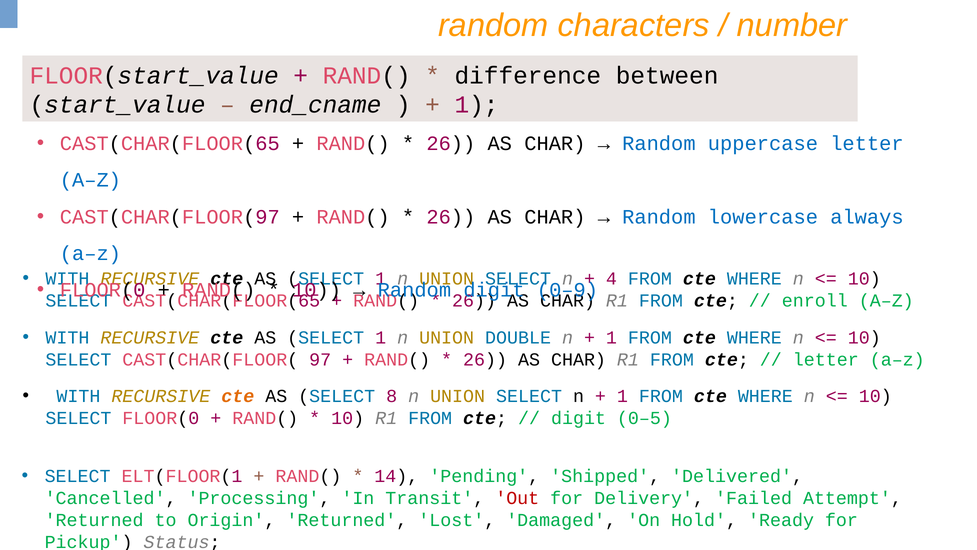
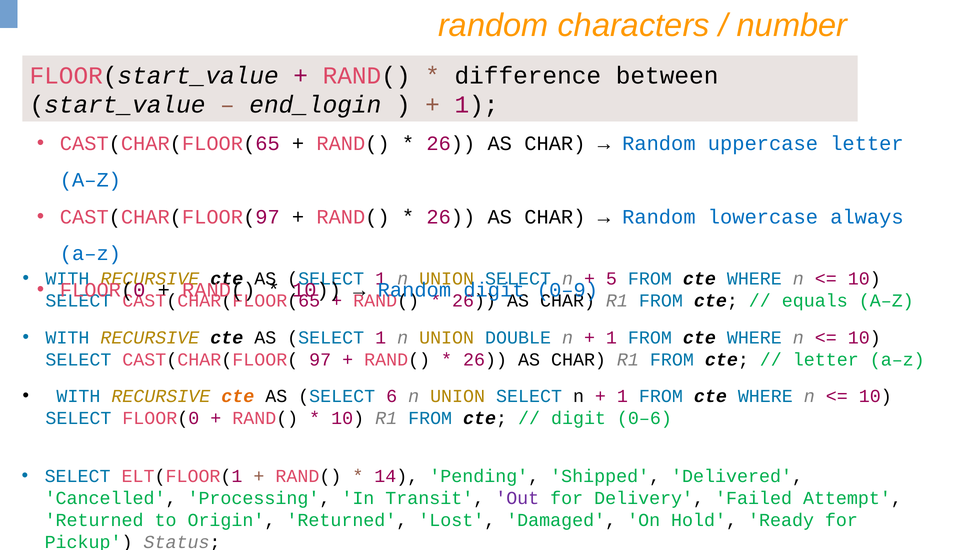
end_cname: end_cname -> end_login (315, 105)
4: 4 -> 5 (611, 279)
enroll: enroll -> equals (815, 301)
8: 8 -> 6 (392, 396)
0–5: 0–5 -> 0–6 (644, 418)
Out colour: red -> purple (517, 498)
